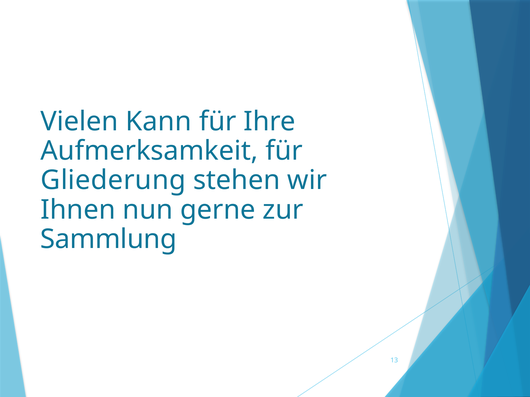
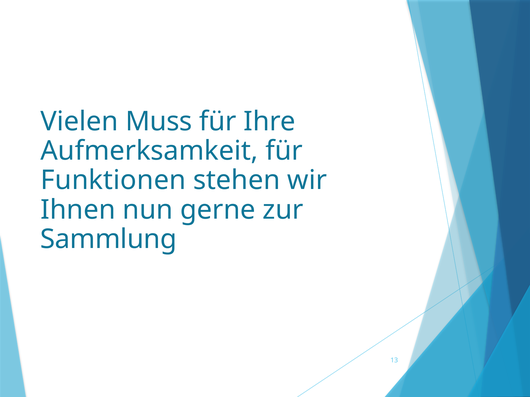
Kann: Kann -> Muss (159, 122)
Gliederung: Gliederung -> Funktionen (113, 181)
